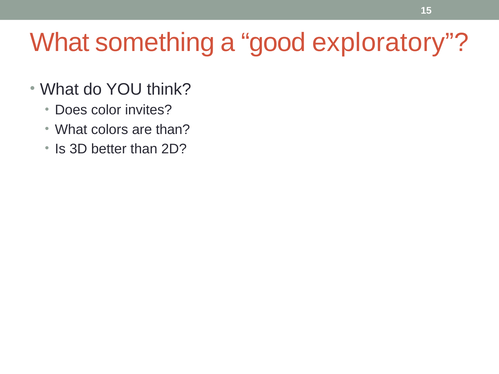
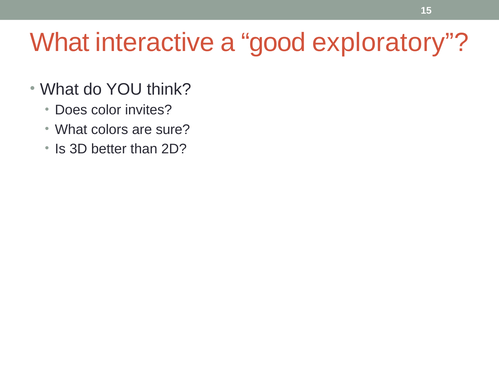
something: something -> interactive (155, 43)
are than: than -> sure (173, 130)
